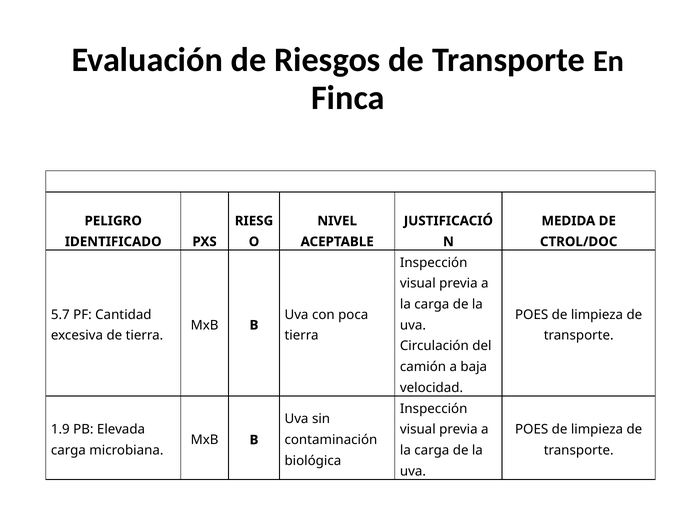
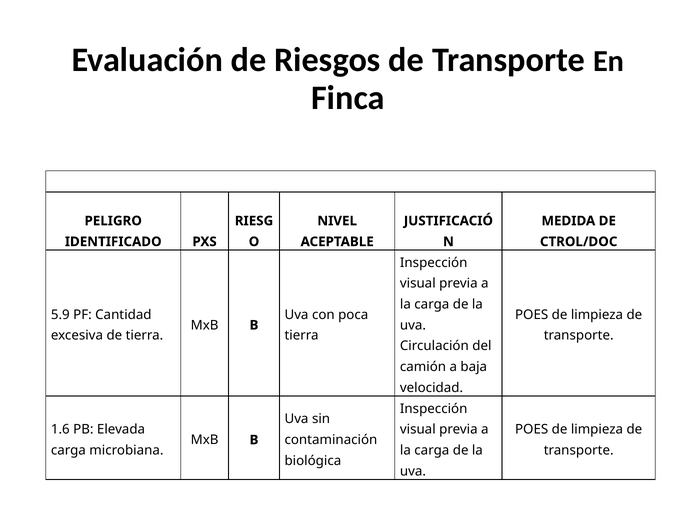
5.7: 5.7 -> 5.9 (60, 315)
1.9: 1.9 -> 1.6 (60, 429)
